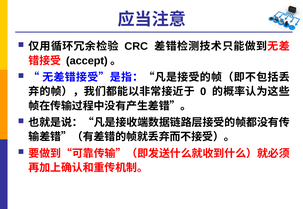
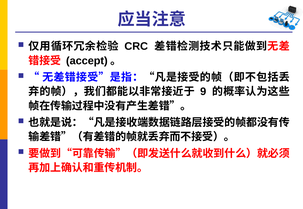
0: 0 -> 9 (203, 92)
